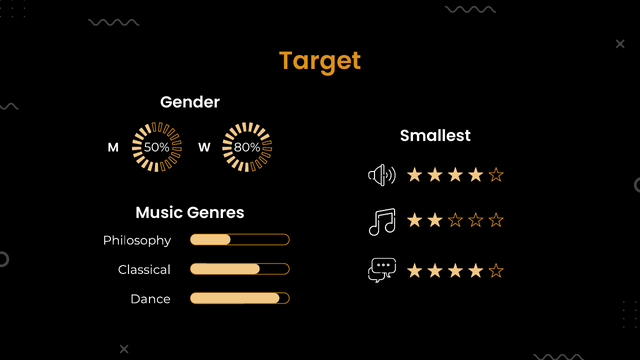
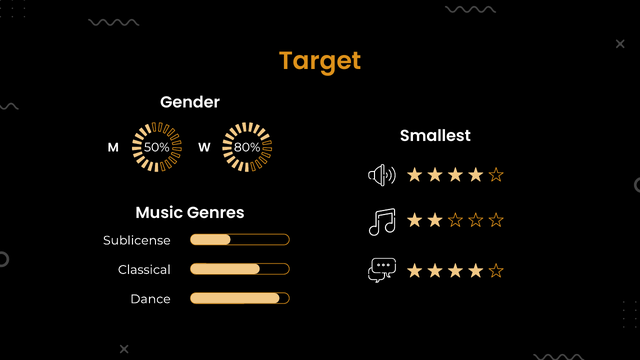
Philosophy: Philosophy -> Sublicense (137, 240)
